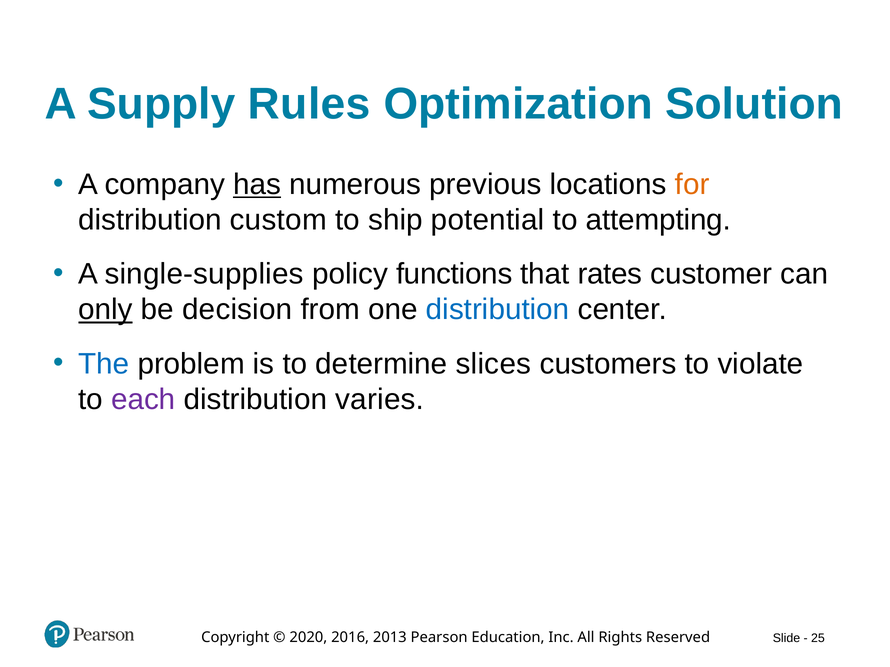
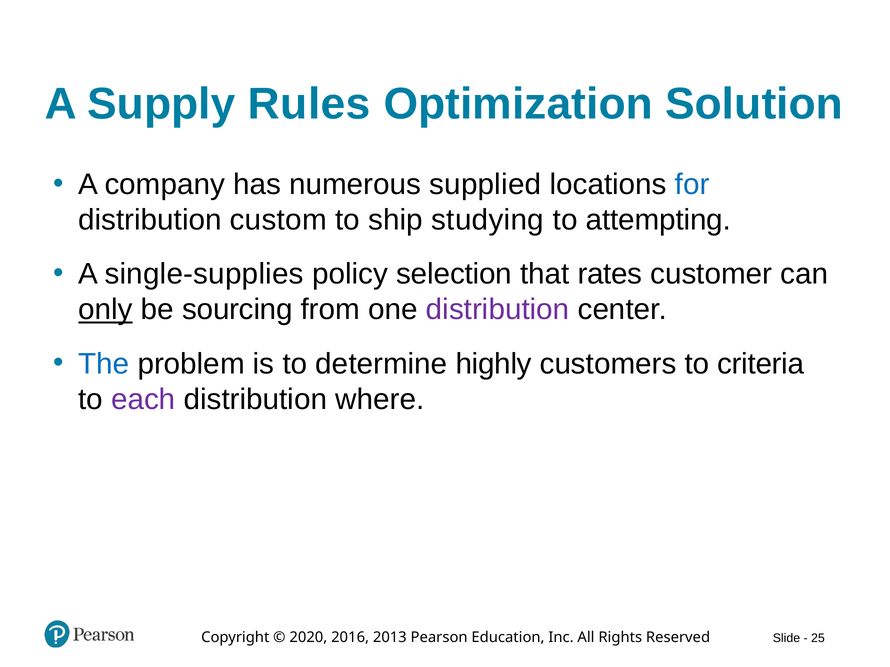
has underline: present -> none (257, 185)
previous: previous -> supplied (485, 185)
for colour: orange -> blue (692, 185)
potential: potential -> studying (488, 220)
functions: functions -> selection (454, 274)
decision: decision -> sourcing (237, 310)
distribution colour: blue -> purple (498, 310)
slices: slices -> highly (494, 364)
violate: violate -> criteria (761, 364)
varies: varies -> where (380, 400)
